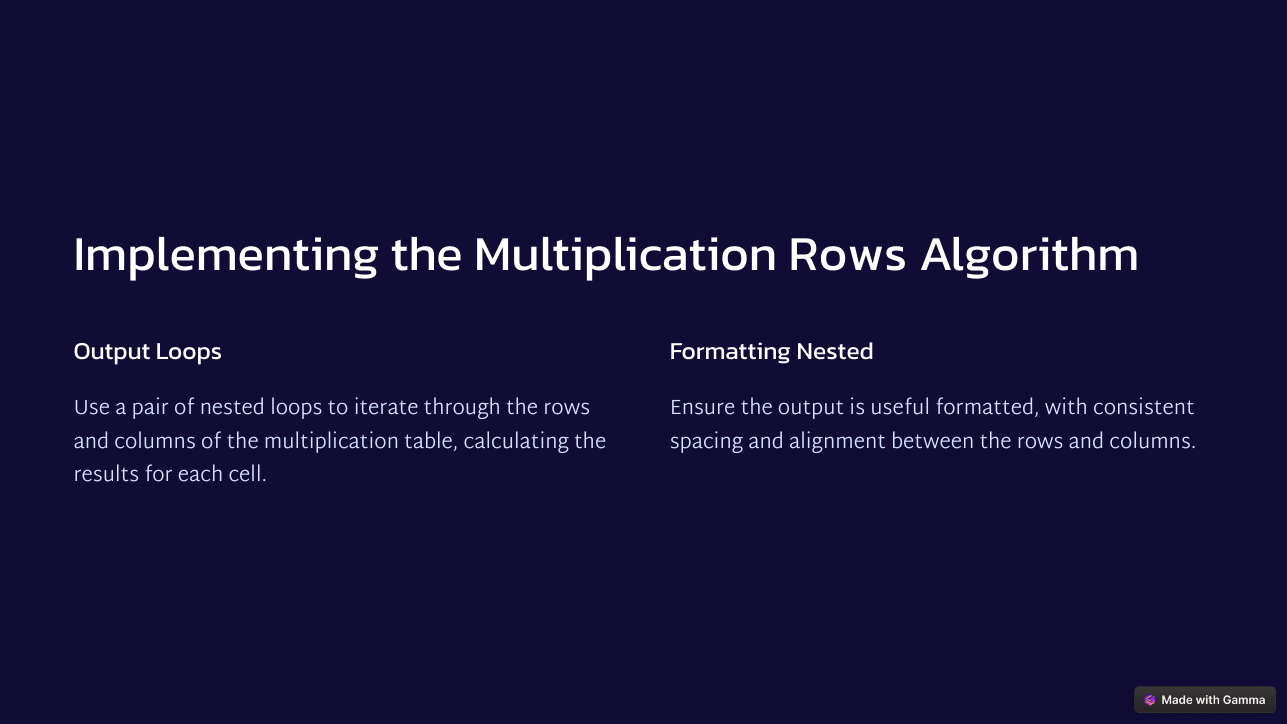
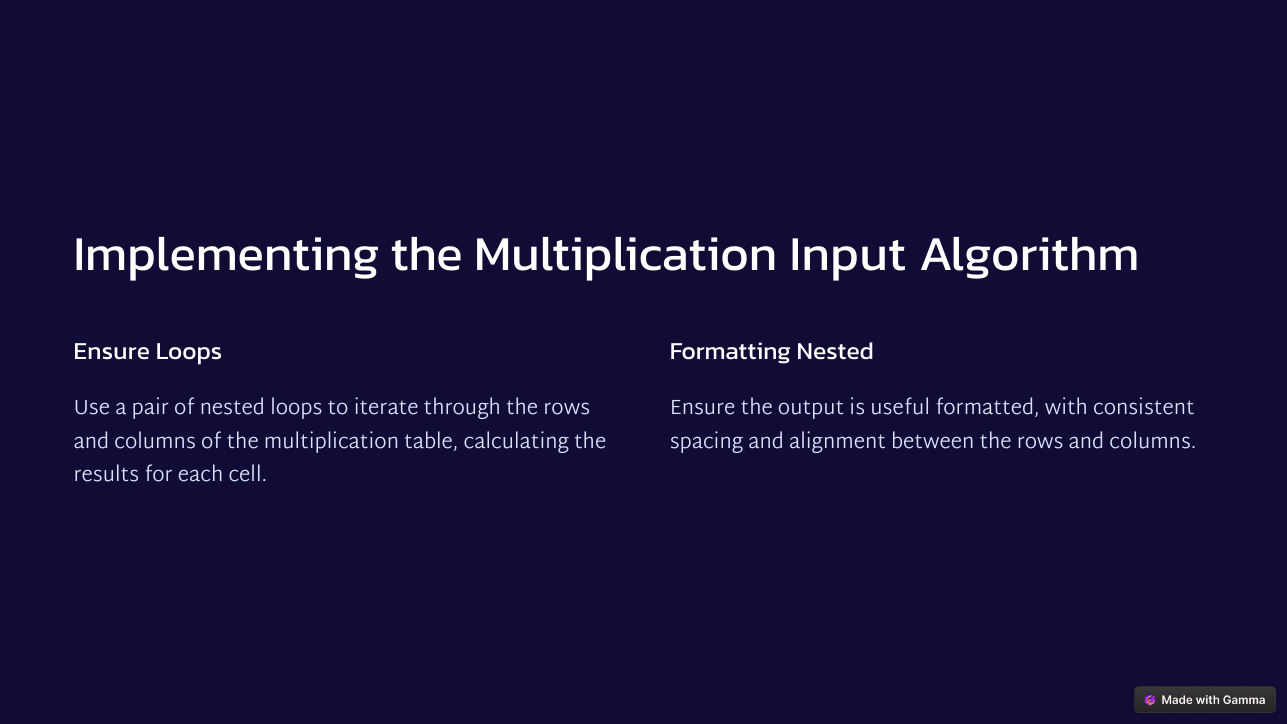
Multiplication Rows: Rows -> Input (848, 254)
Output: Output -> Ensure (112, 351)
